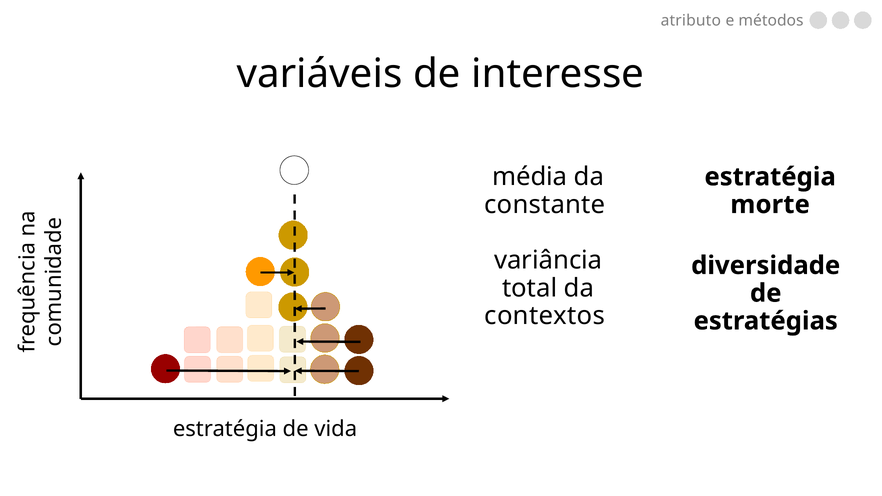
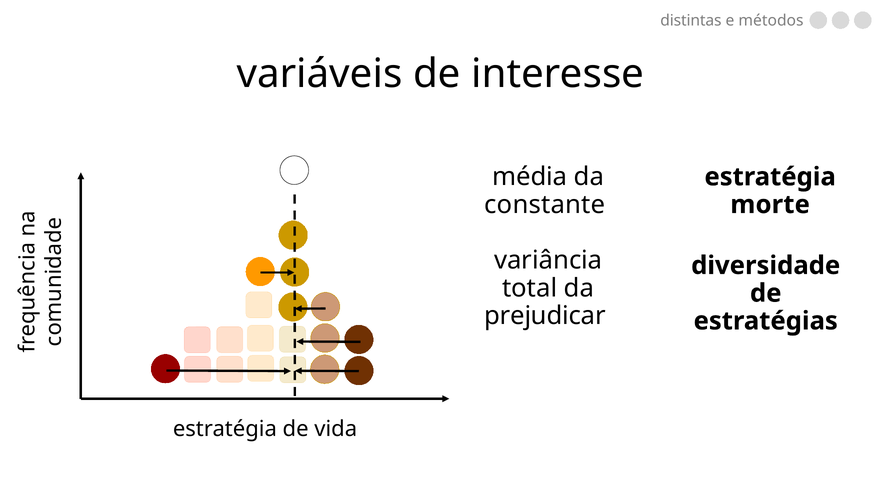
atributo: atributo -> distintas (691, 21)
contextos: contextos -> prejudicar (545, 316)
